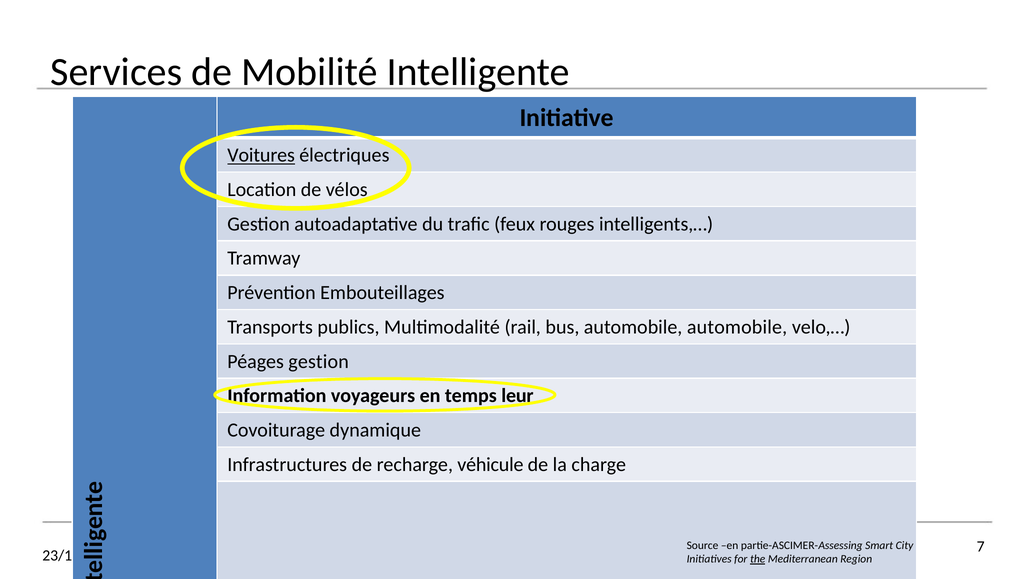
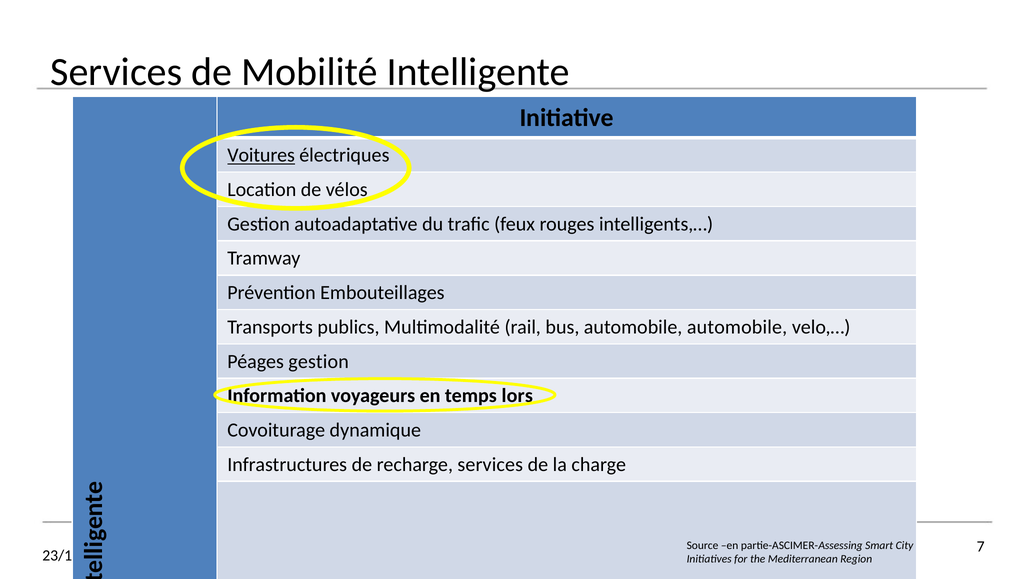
leur: leur -> lors (517, 396)
recharge véhicule: véhicule -> services (490, 464)
the underline: present -> none (758, 559)
